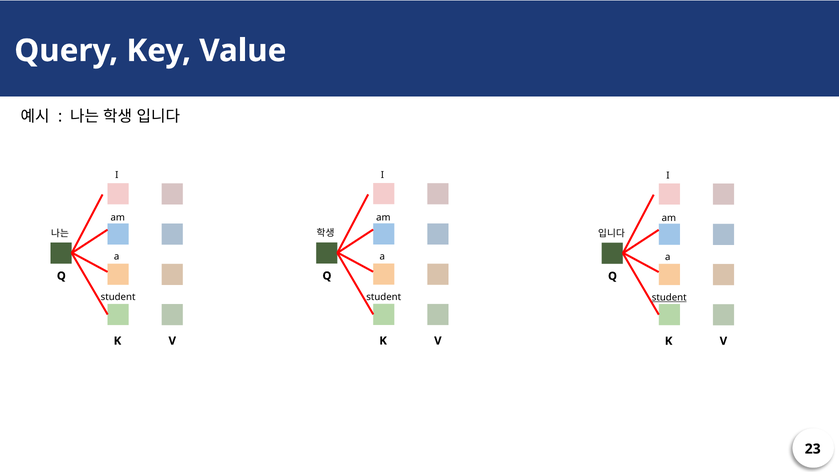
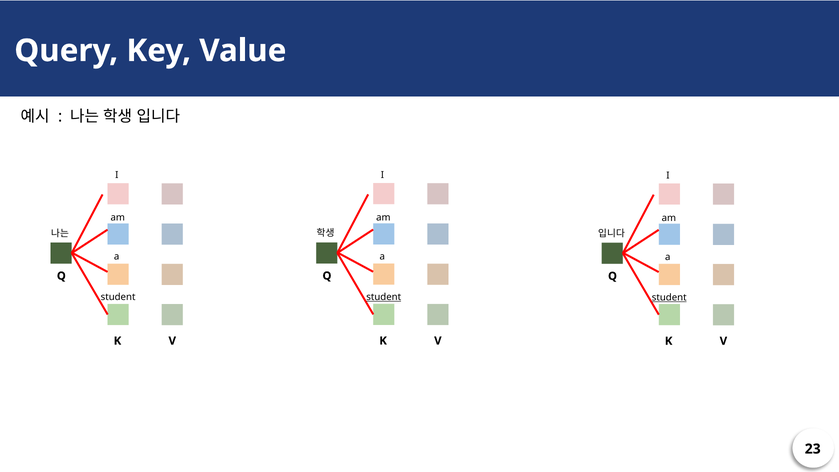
student underline: none -> present (384, 297)
